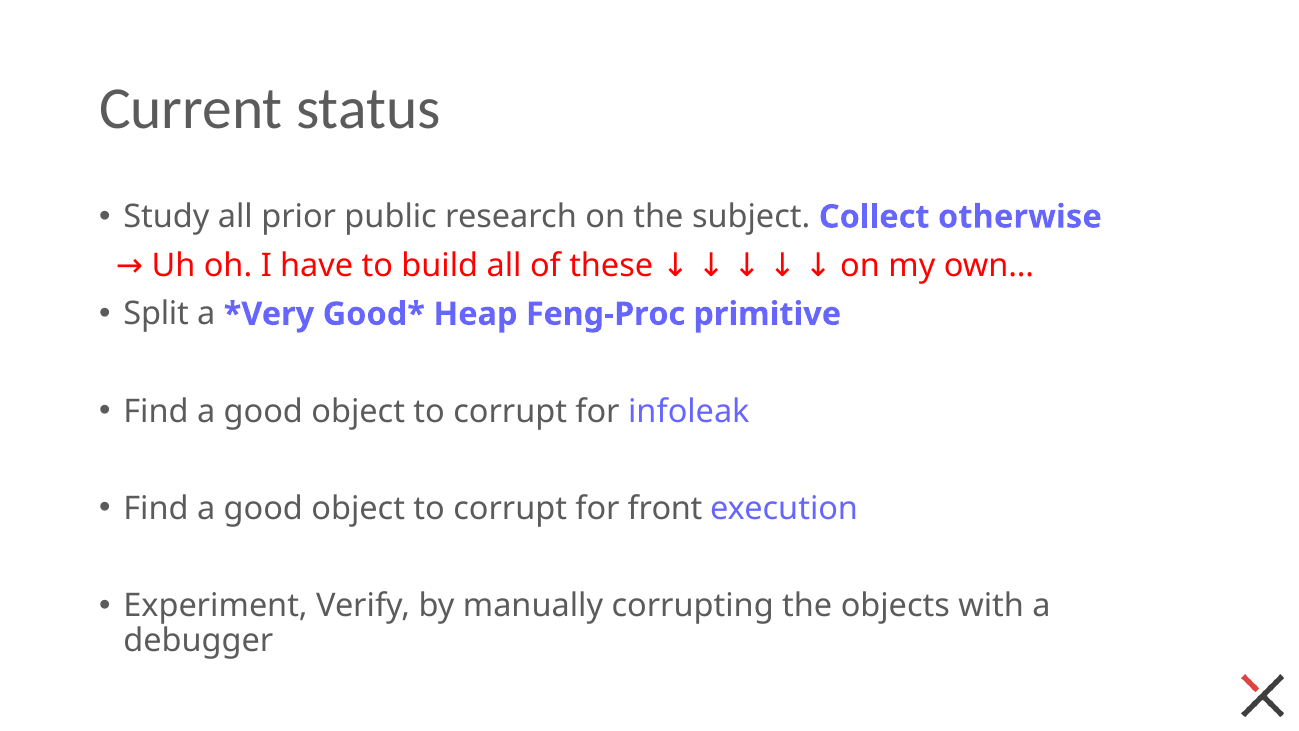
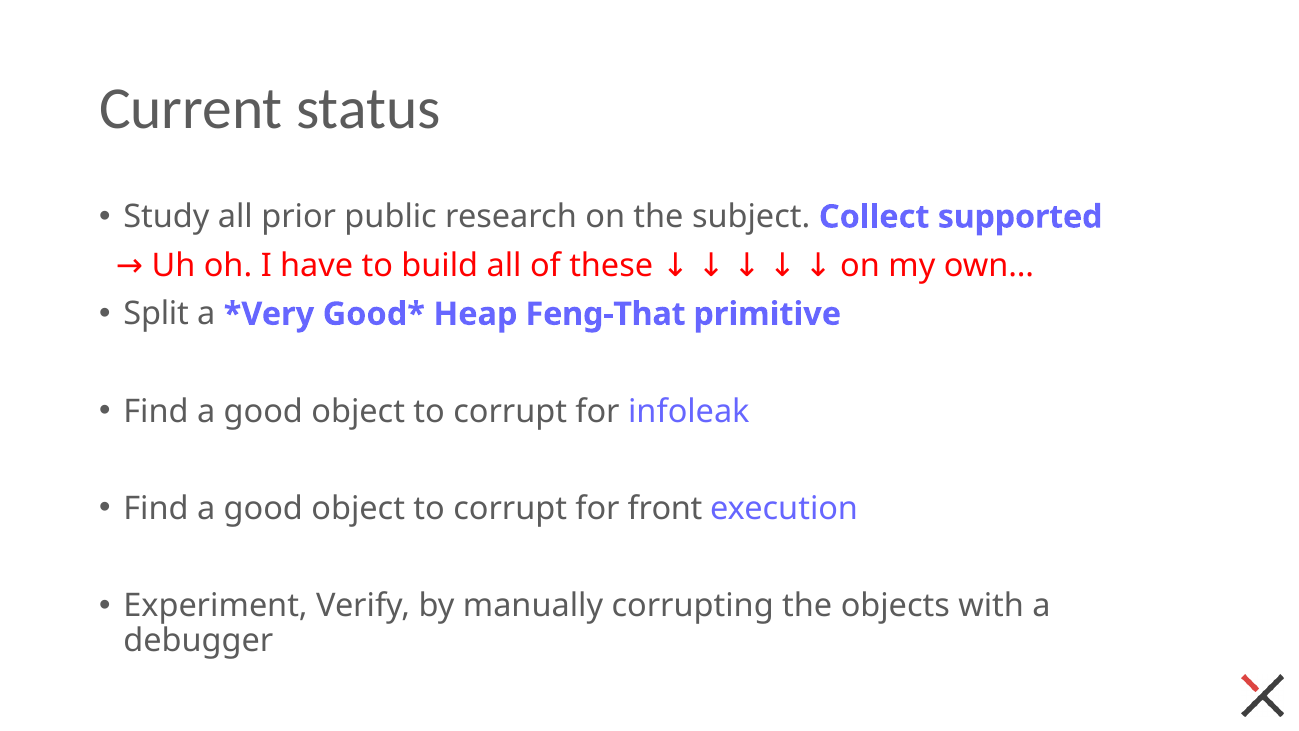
otherwise: otherwise -> supported (1020, 217)
Feng-Proc: Feng-Proc -> Feng-That (606, 314)
